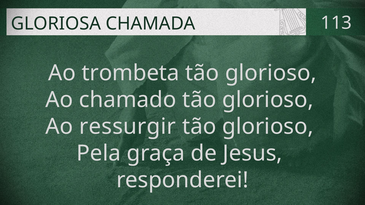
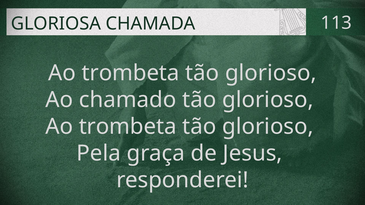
ressurgir: ressurgir -> trombeta (128, 127)
